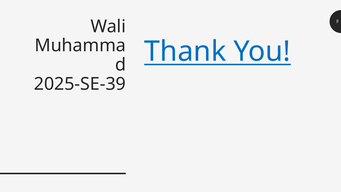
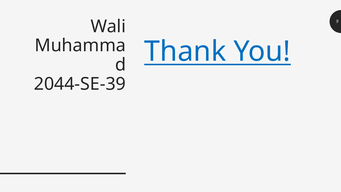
2025-SE-39: 2025-SE-39 -> 2044-SE-39 (80, 84)
